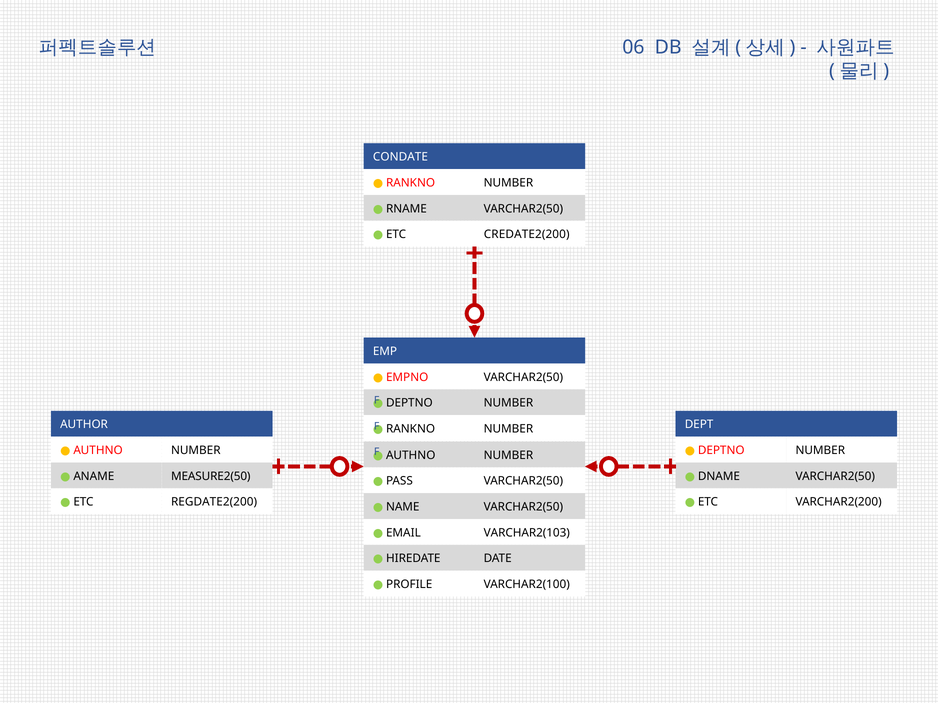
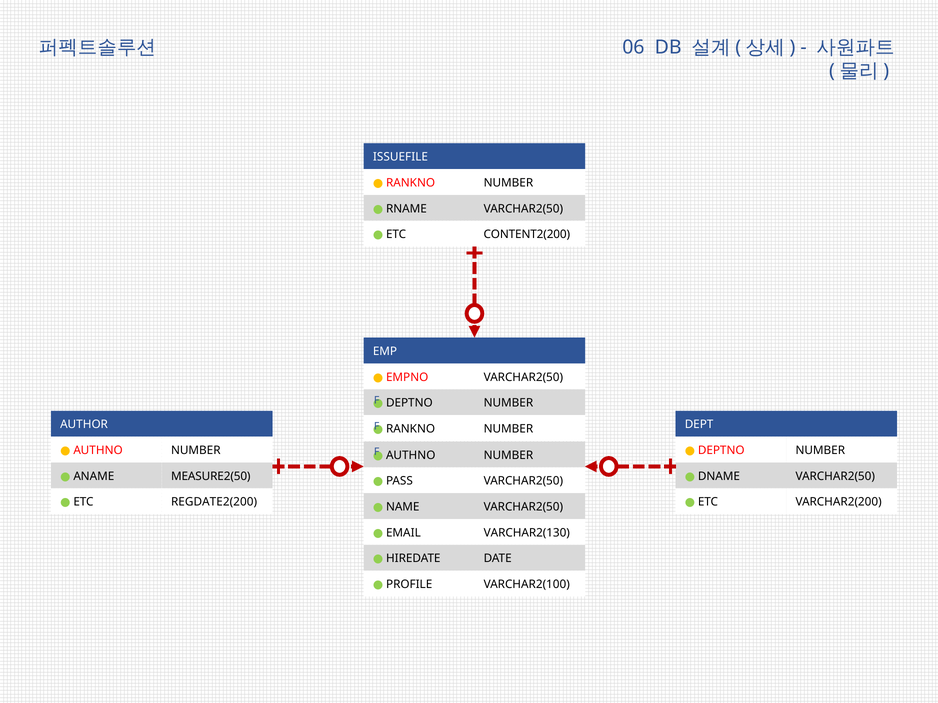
CONDATE: CONDATE -> ISSUEFILE (400, 157)
CREDATE2(200: CREDATE2(200 -> CONTENT2(200 (527, 235)
VARCHAR2(103: VARCHAR2(103 -> VARCHAR2(130 (527, 533)
